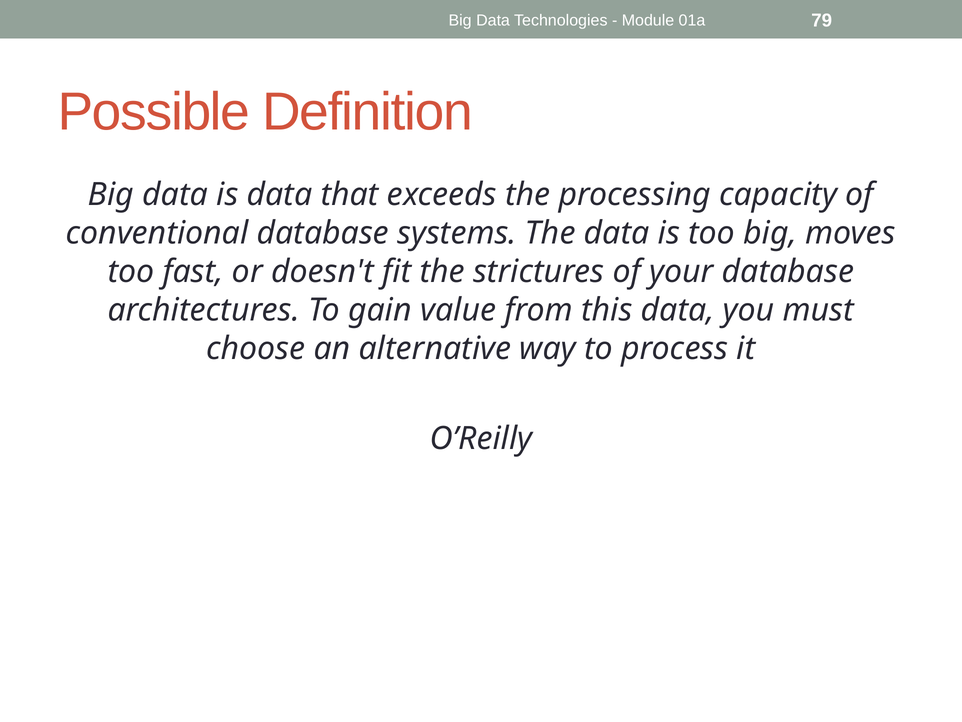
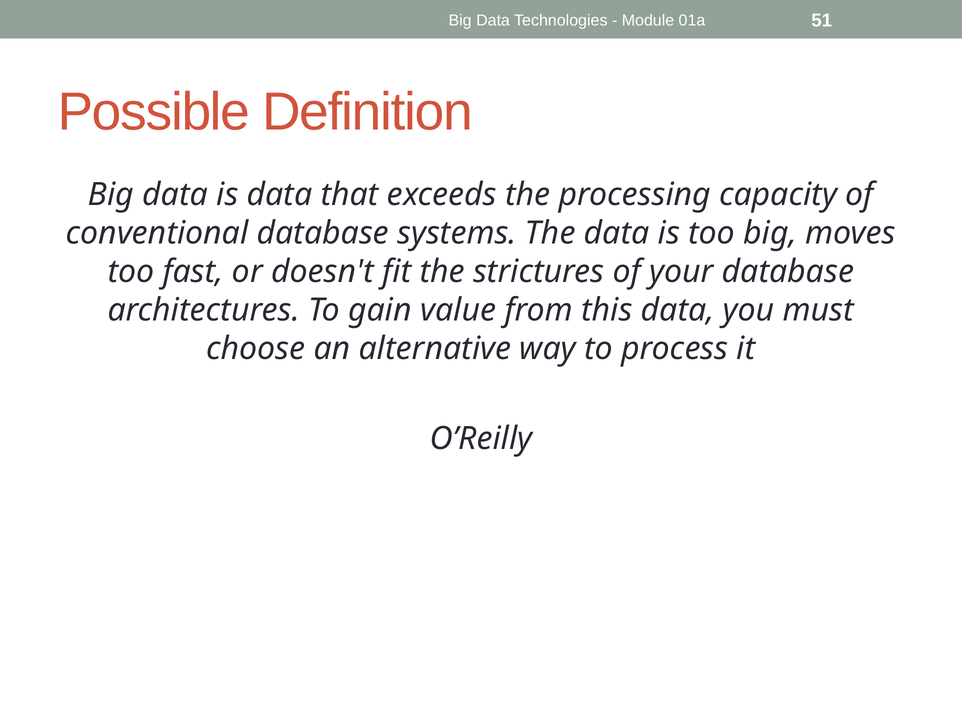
79: 79 -> 51 (822, 21)
